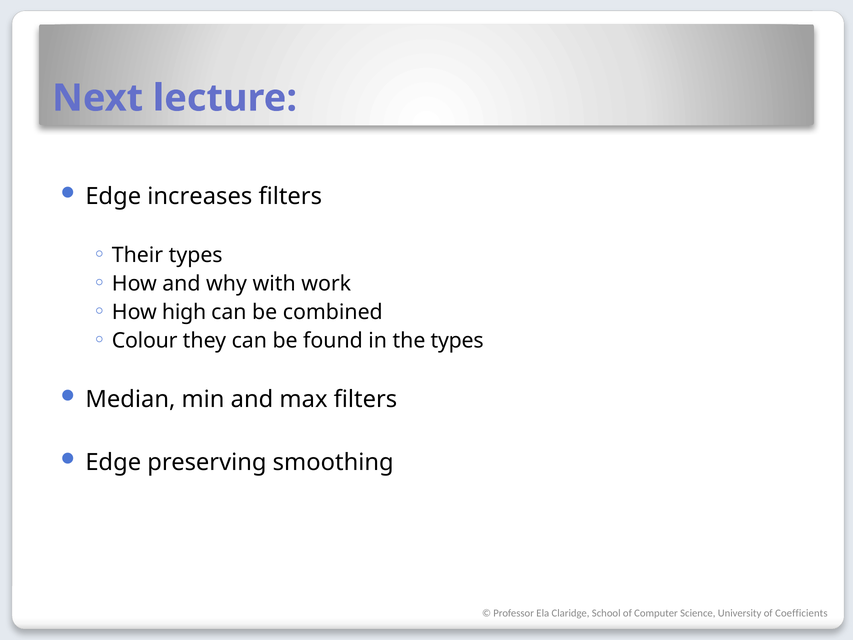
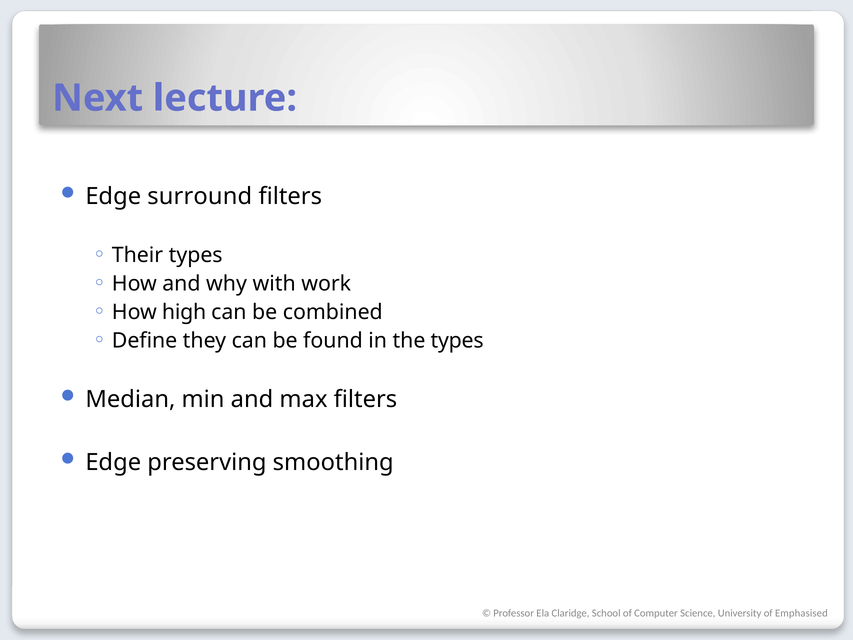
increases: increases -> surround (200, 197)
Colour: Colour -> Define (145, 341)
Coefficients: Coefficients -> Emphasised (801, 613)
